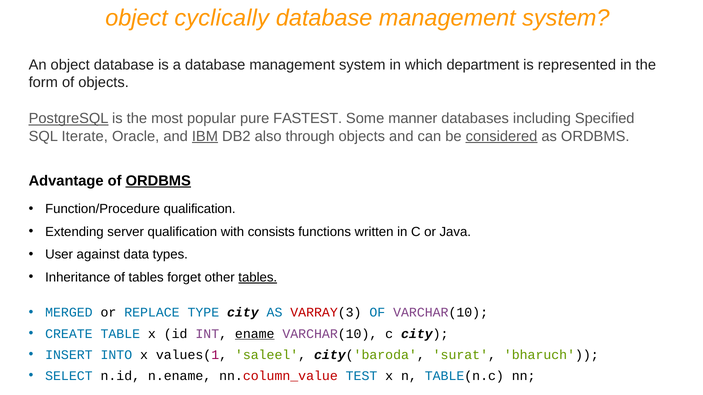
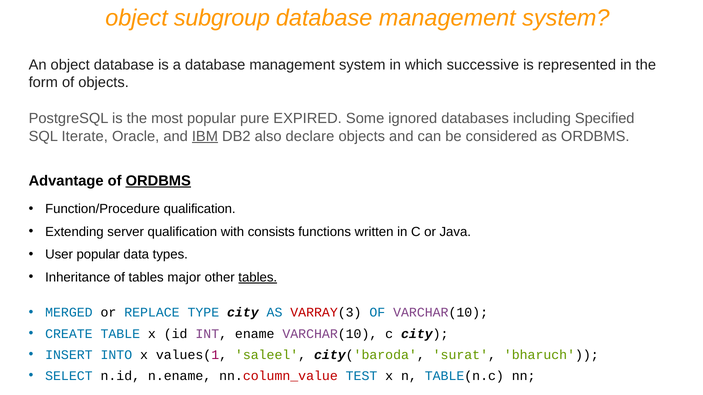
cyclically: cyclically -> subgroup (222, 18)
department: department -> successive (483, 65)
PostgreSQL underline: present -> none (69, 119)
FASTEST: FASTEST -> EXPIRED (308, 119)
manner: manner -> ignored (413, 119)
through: through -> declare (310, 136)
considered underline: present -> none (502, 136)
User against: against -> popular (98, 255)
forget: forget -> major (184, 278)
ename underline: present -> none (255, 334)
